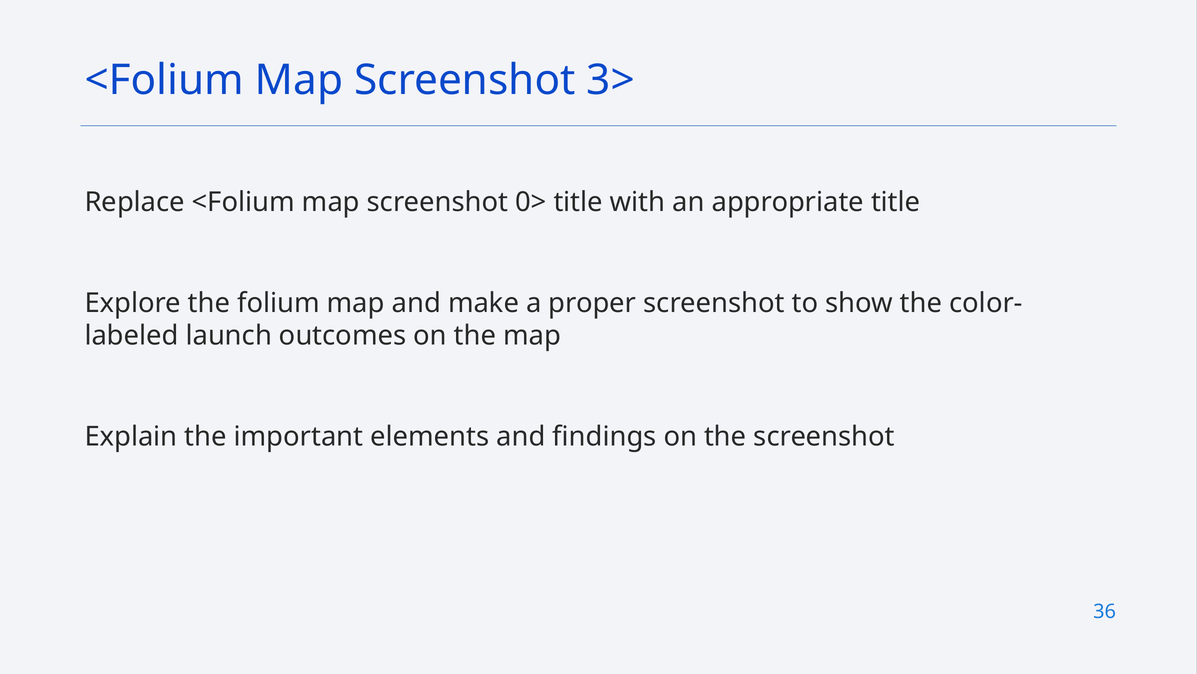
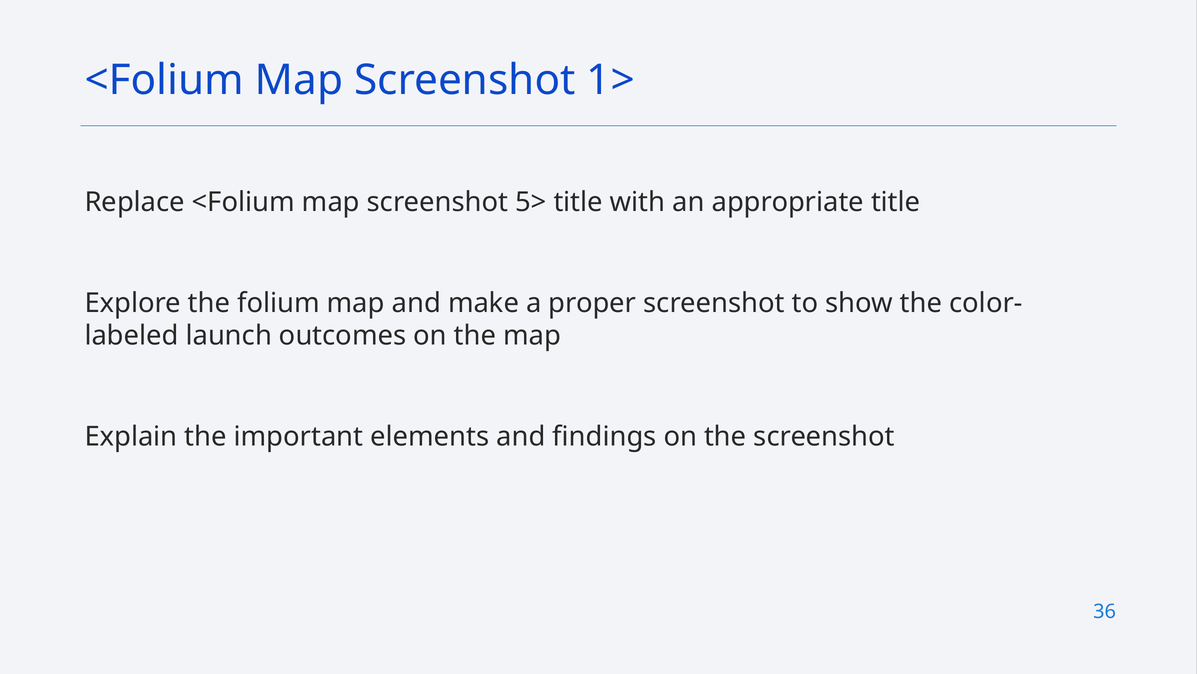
3>: 3> -> 1> (611, 80)
0>: 0> -> 5> (531, 202)
